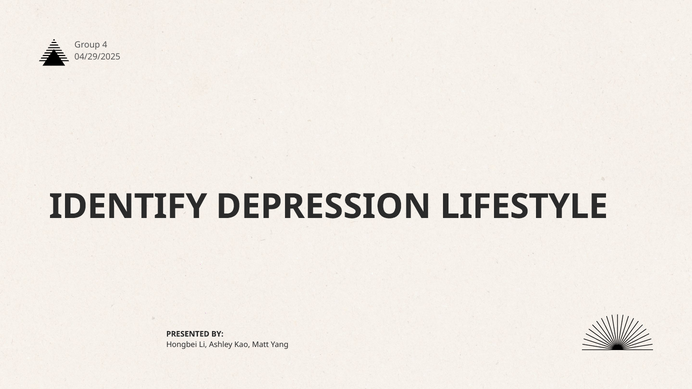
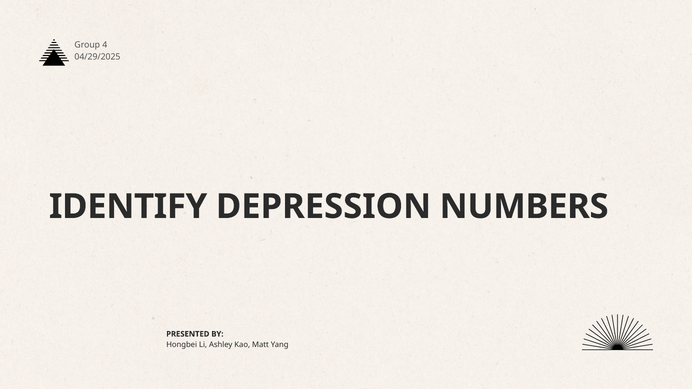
LIFESTYLE: LIFESTYLE -> NUMBERS (524, 207)
